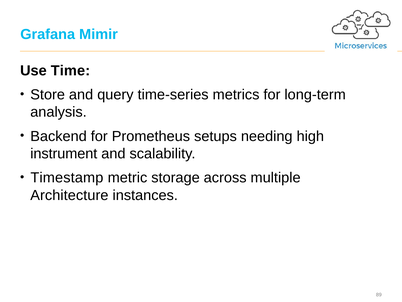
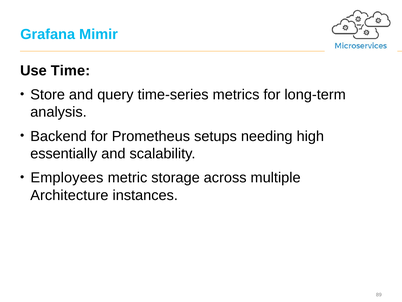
instrument: instrument -> essentially (64, 153)
Timestamp: Timestamp -> Employees (67, 178)
